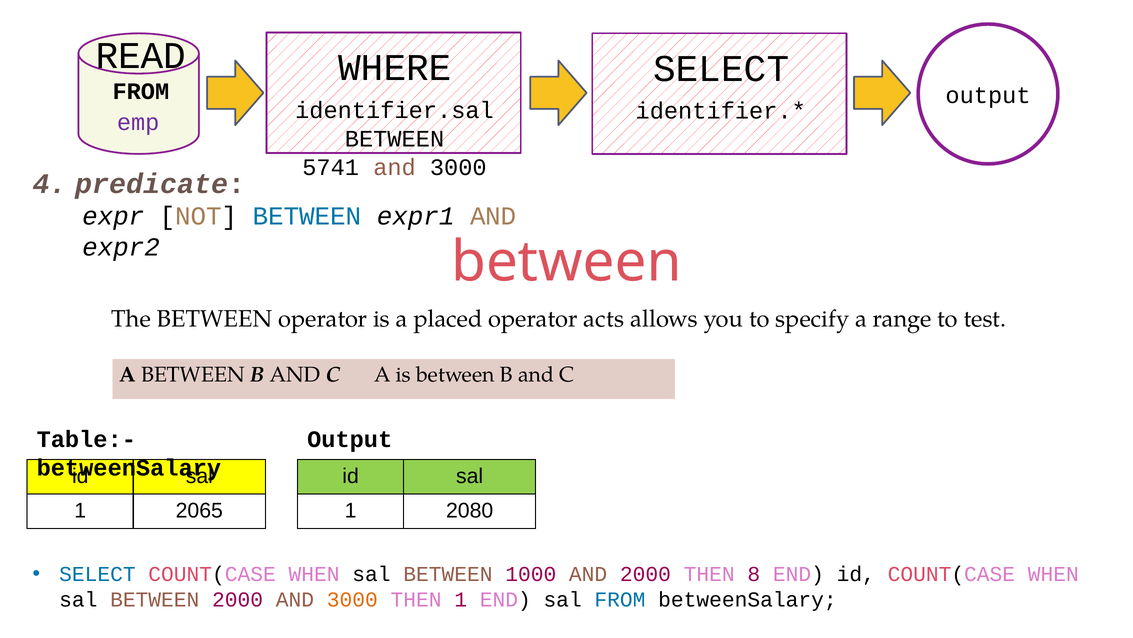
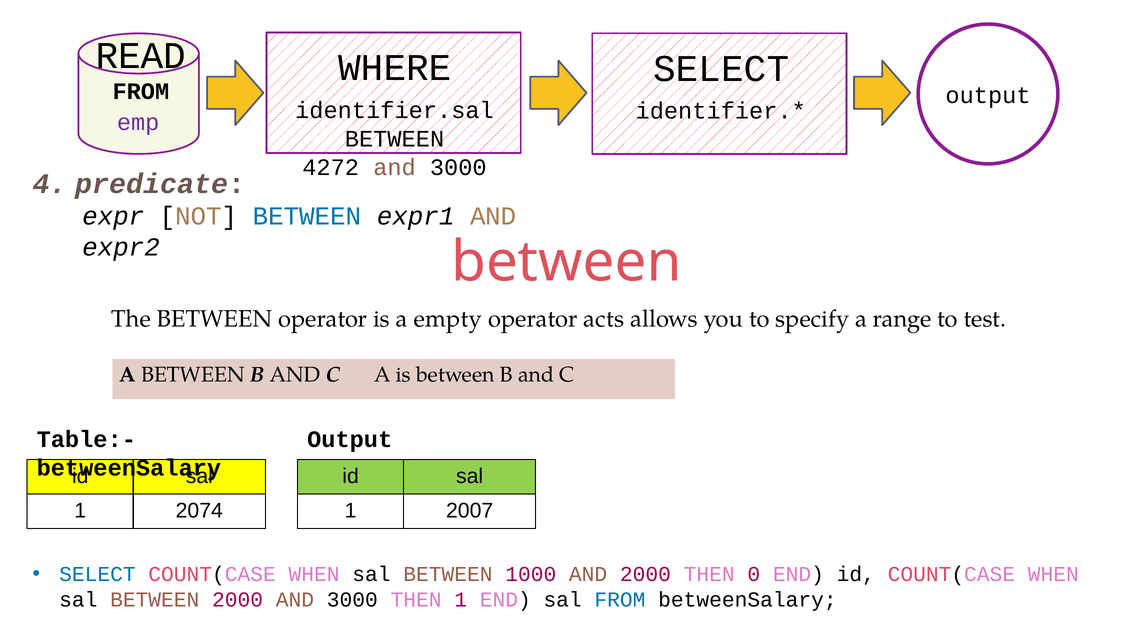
5741: 5741 -> 4272 (331, 167)
placed: placed -> empty (448, 319)
2065: 2065 -> 2074 (199, 510)
2080: 2080 -> 2007 (470, 510)
8: 8 -> 0 (754, 574)
3000 colour: orange -> black (352, 599)
